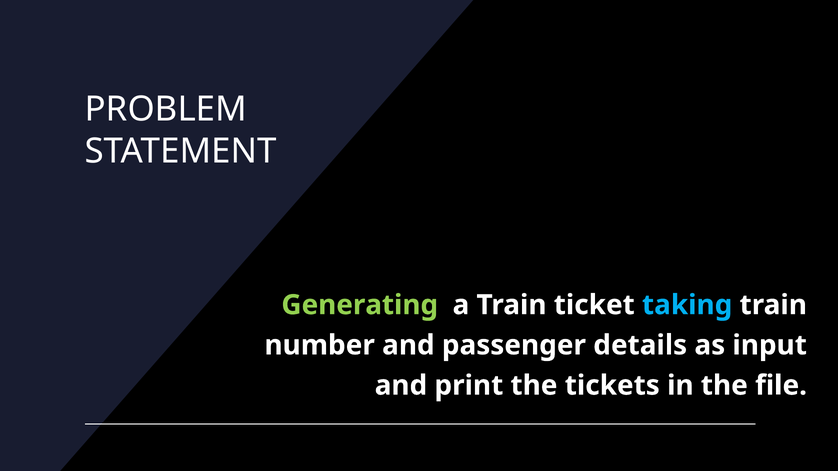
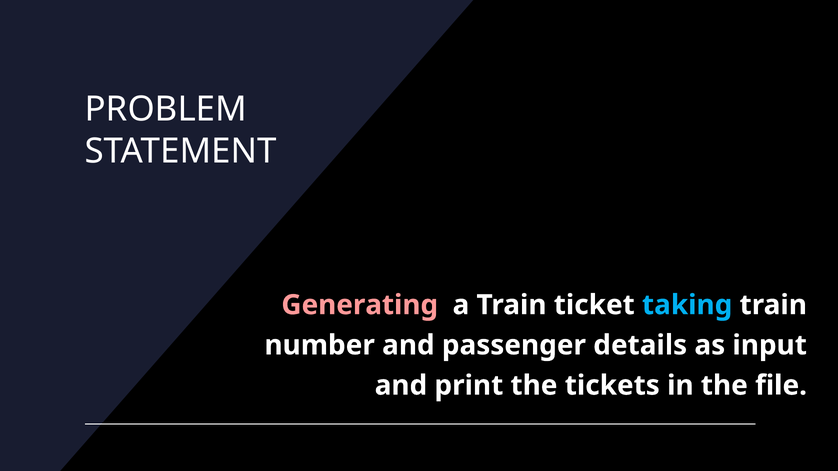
Generating colour: light green -> pink (360, 305)
